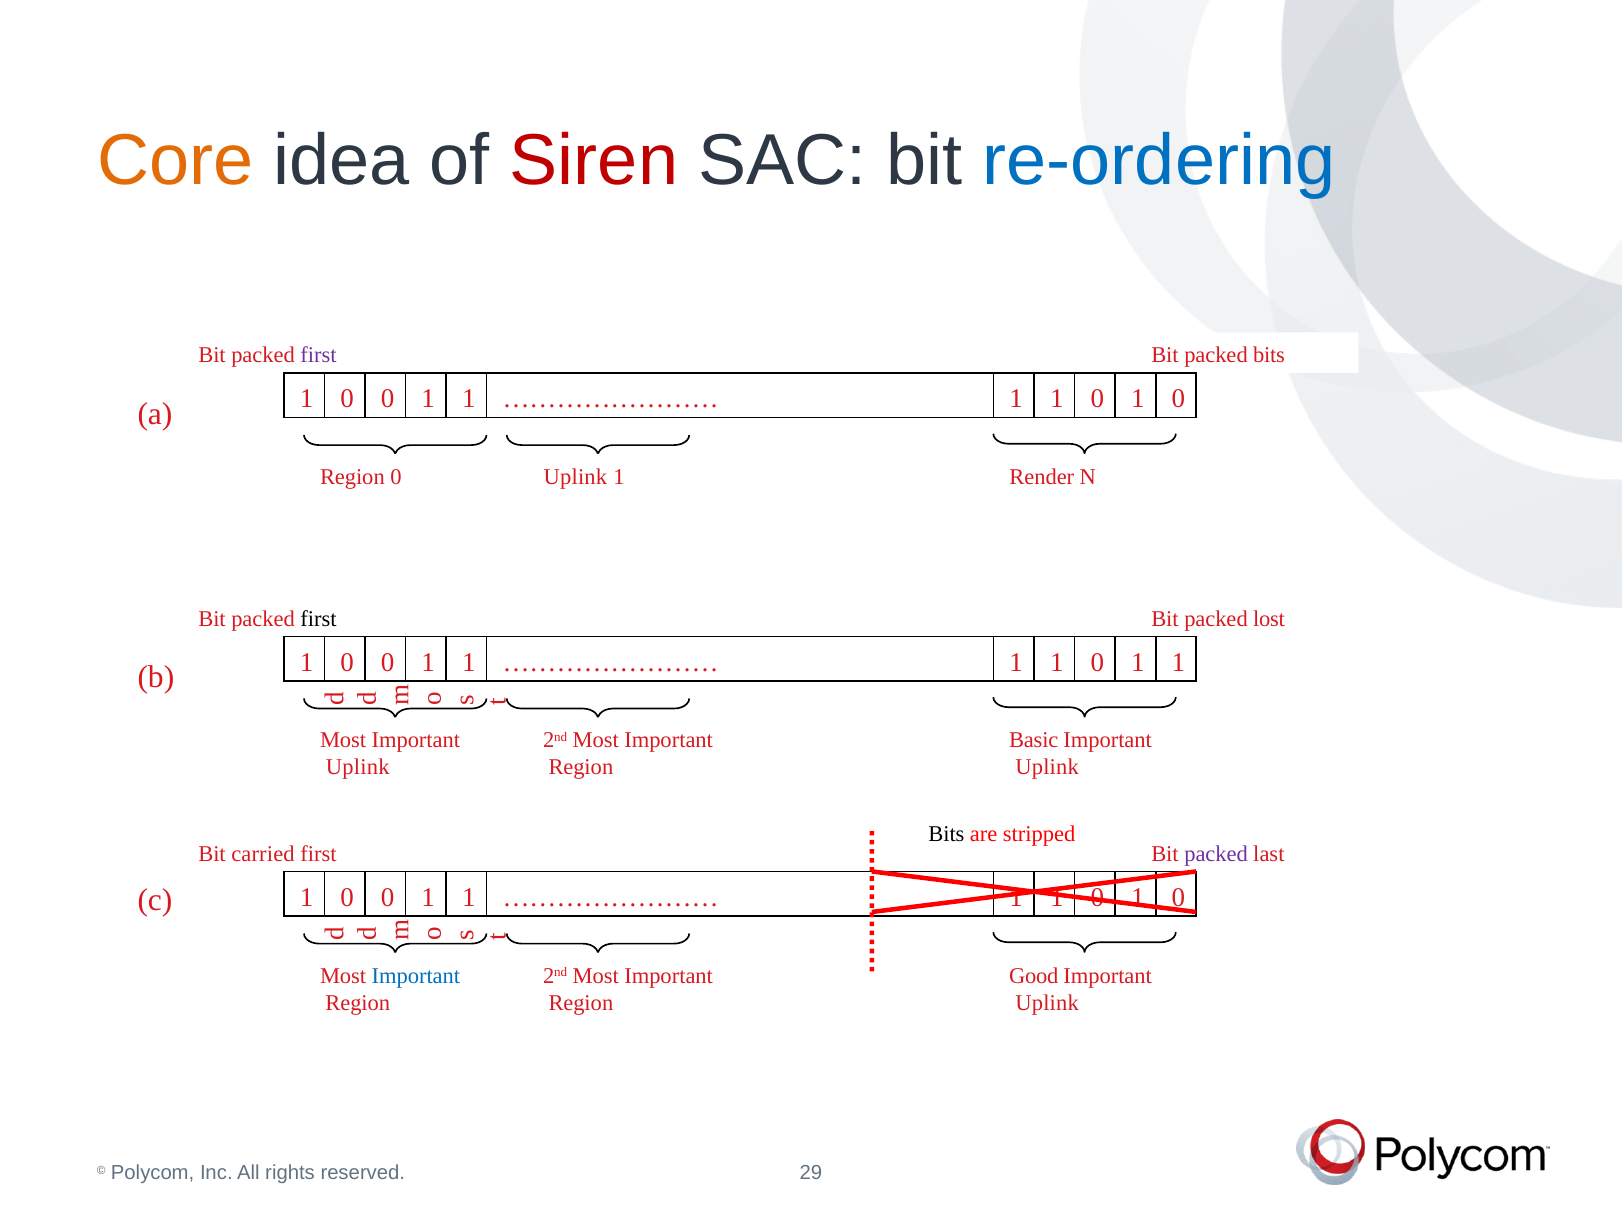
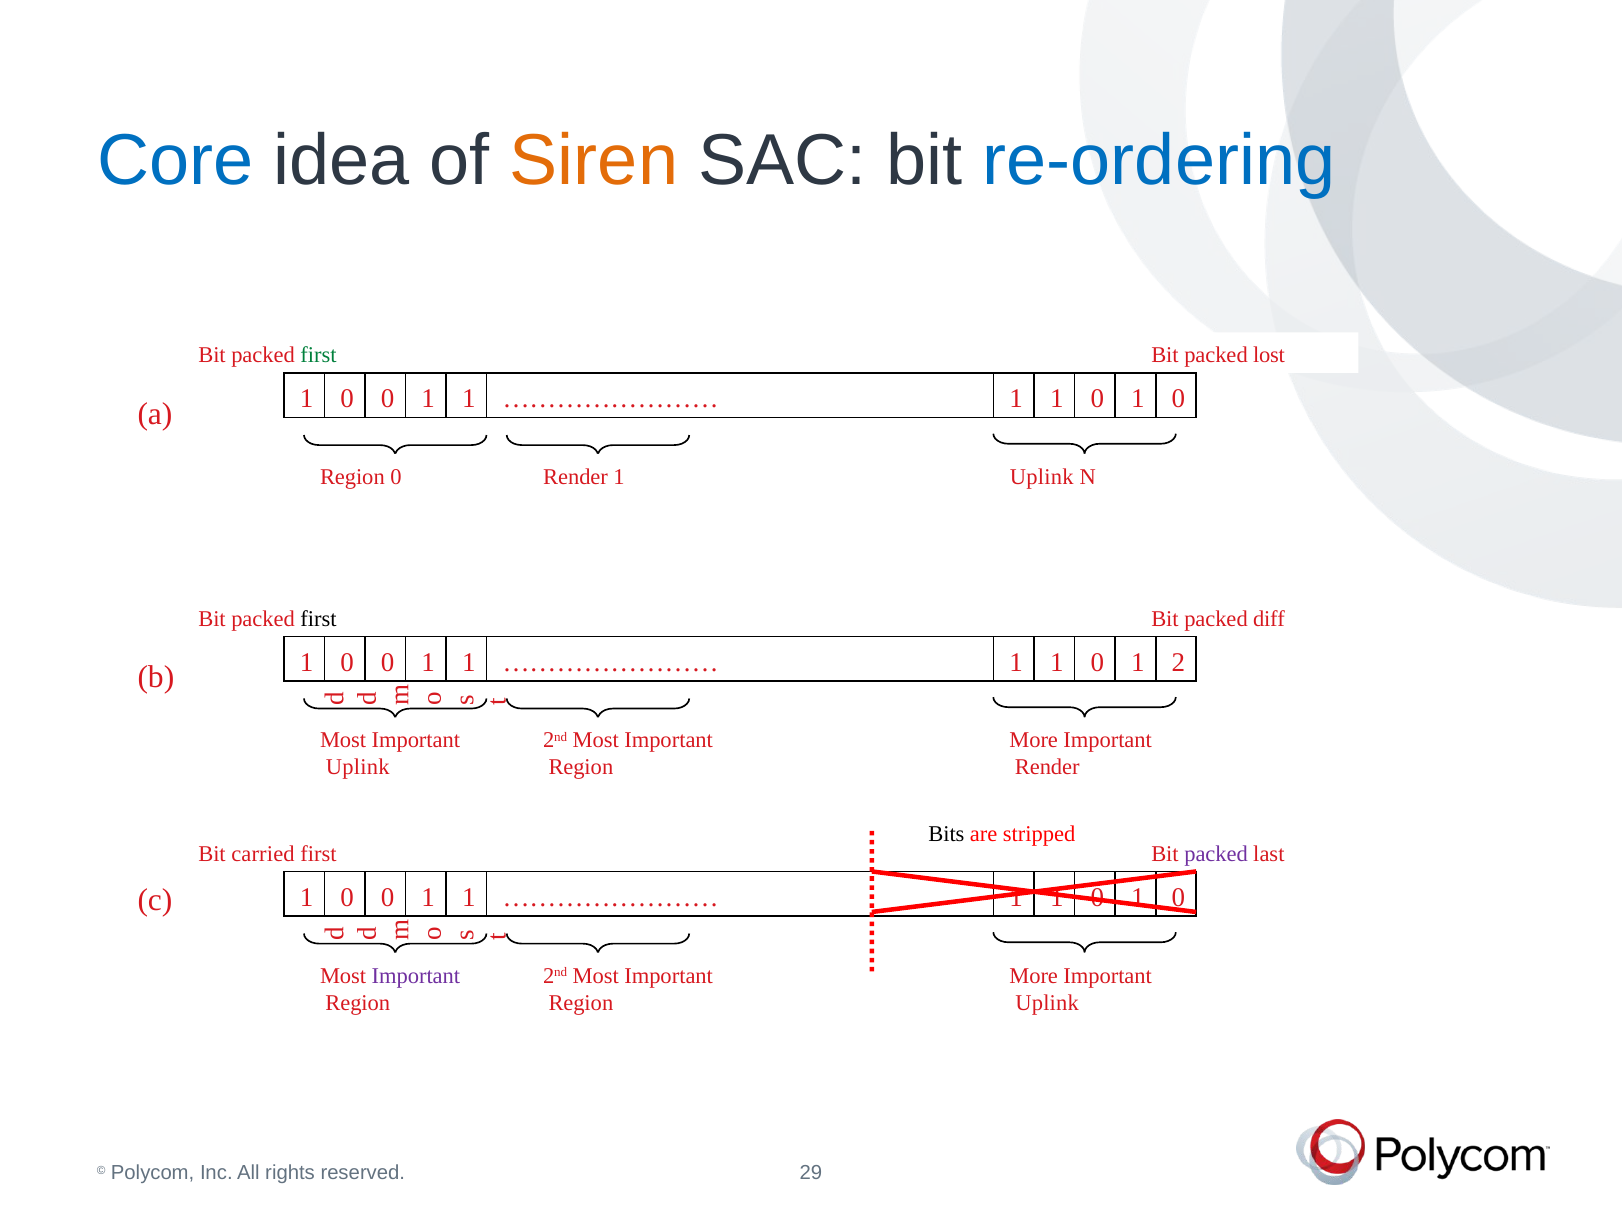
Core colour: orange -> blue (175, 161)
Siren colour: red -> orange (594, 161)
first colour: purple -> green (318, 356)
packed bits: bits -> lost (1269, 356)
0 Uplink: Uplink -> Render (576, 477)
1 Render: Render -> Uplink (1042, 477)
lost: lost -> diff (1269, 619)
1 0 1 1: 1 -> 2 (1178, 663)
Basic: Basic -> More (1034, 741)
Uplink: Uplink -> Render (1047, 768)
Important colour: blue -> purple (416, 976)
Good: Good -> More (1034, 976)
